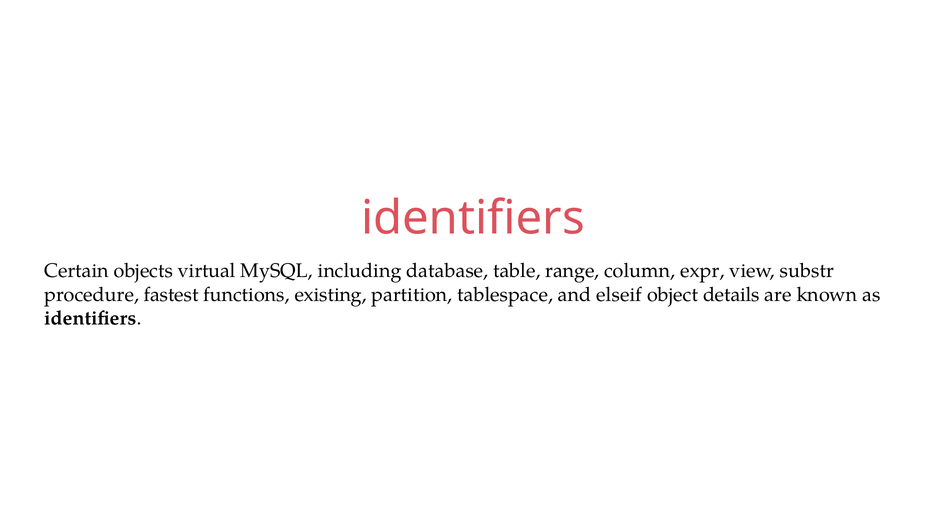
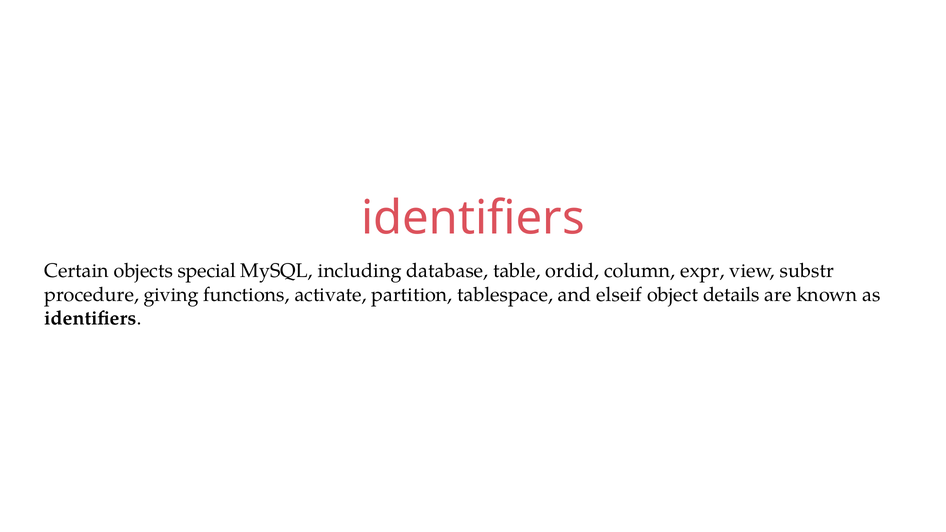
virtual: virtual -> special (207, 271)
range: range -> ordid (572, 271)
fastest: fastest -> giving (171, 295)
existing: existing -> activate (331, 295)
